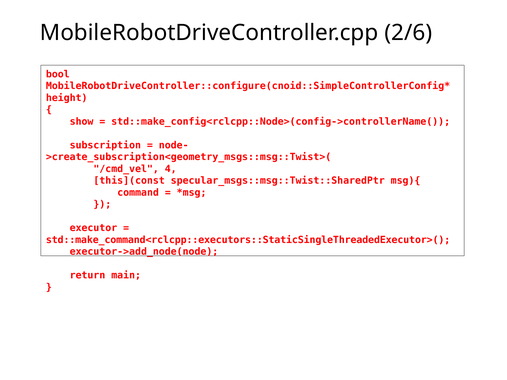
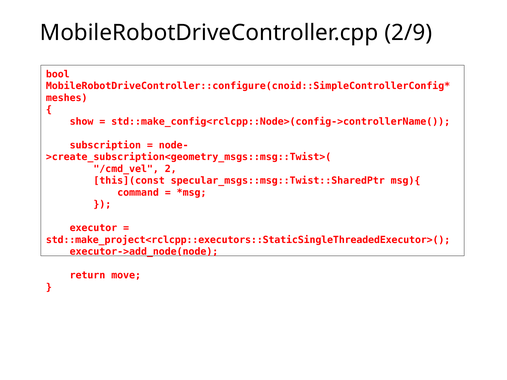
2/6: 2/6 -> 2/9 (408, 33)
height: height -> meshes (67, 98)
4: 4 -> 2 (171, 169)
std::make_command<rclcpp::executors::StaticSingleThreadedExecutor>(: std::make_command<rclcpp::executors::StaticSingleThreadedExecutor>( -> std::make_project<rclcpp::executors::StaticSingleThreadedExecutor>( (248, 240)
main: main -> move (126, 276)
